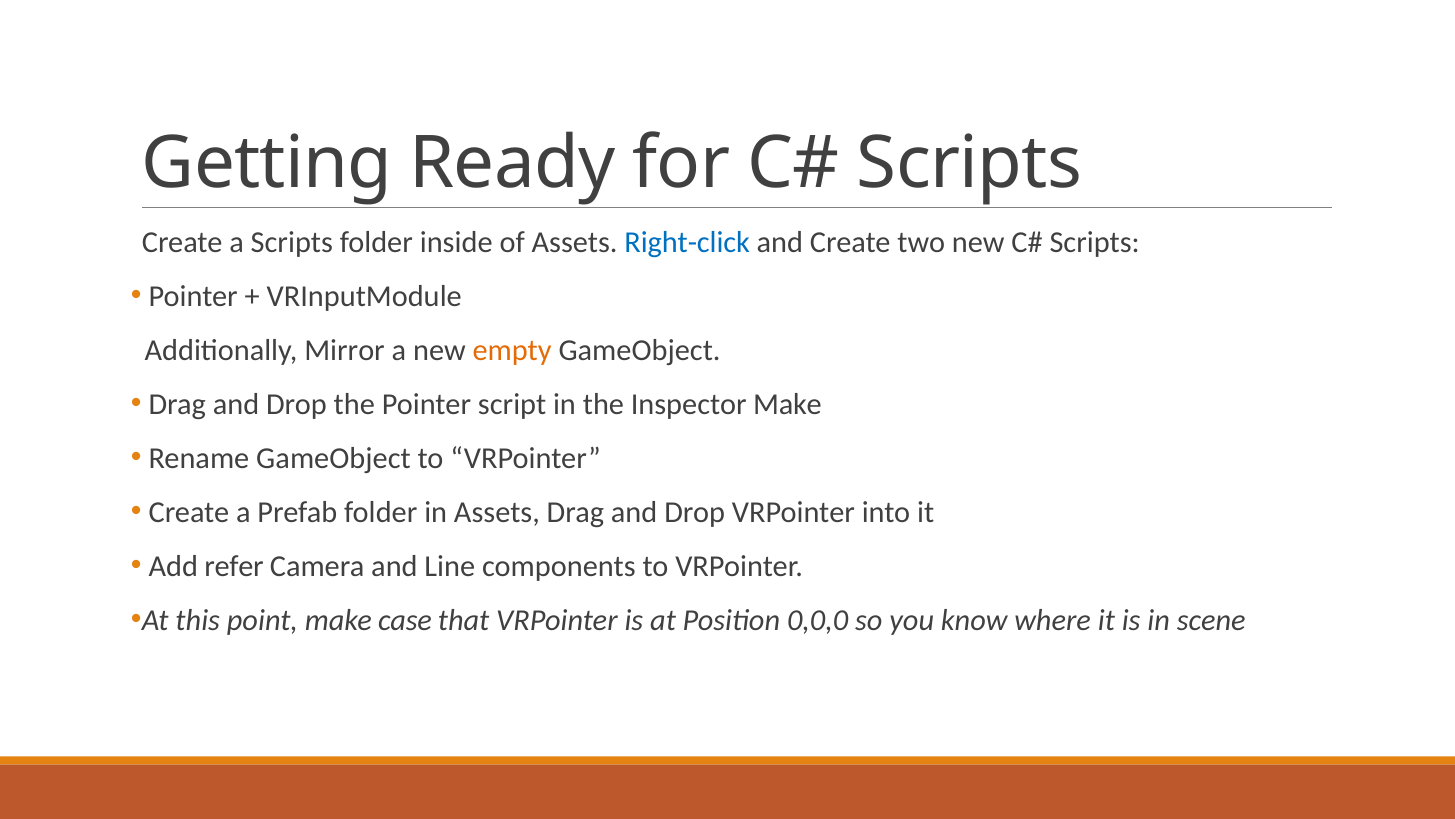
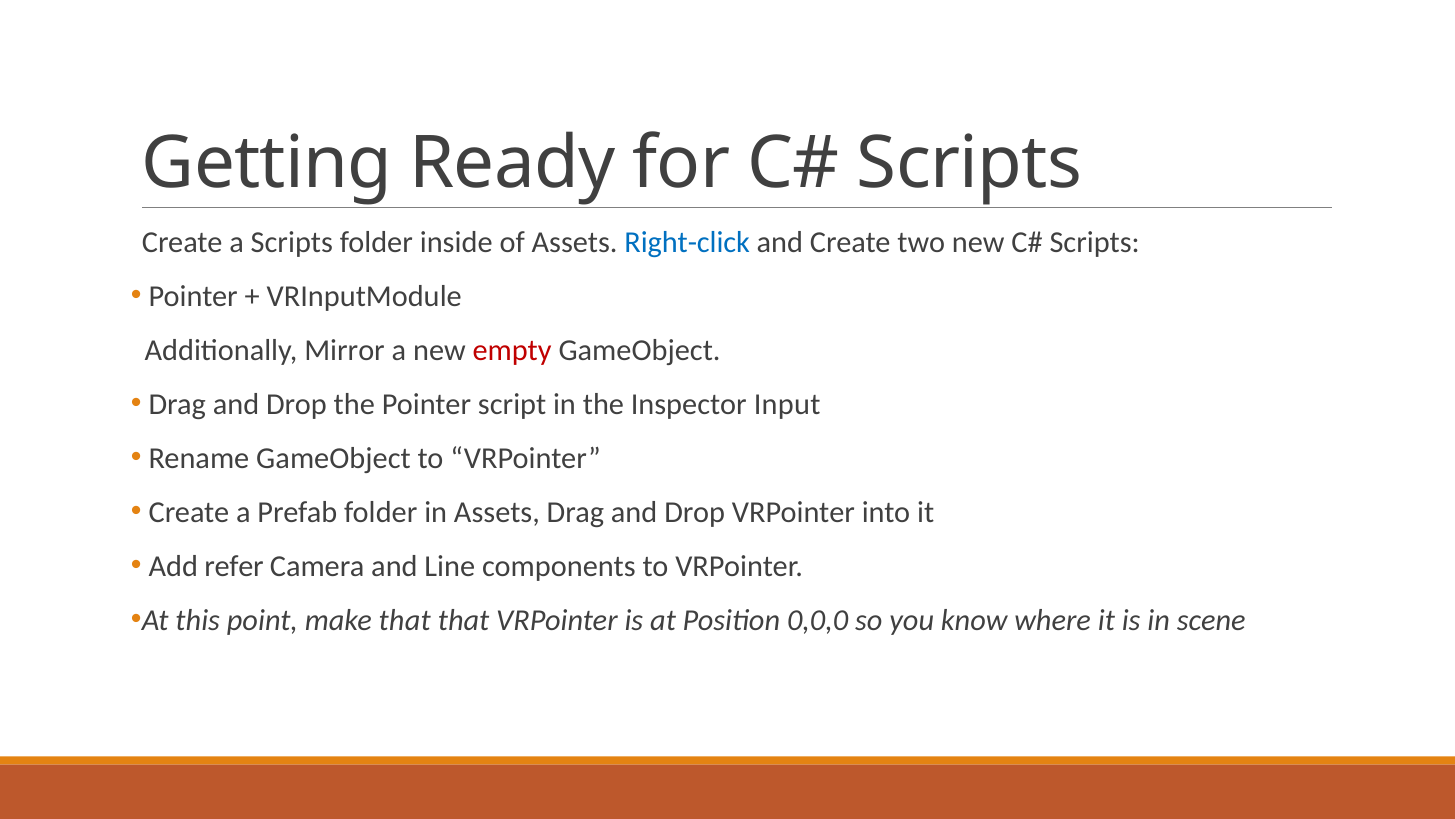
empty colour: orange -> red (512, 350)
Inspector Make: Make -> Input (787, 404)
make case: case -> that (405, 620)
